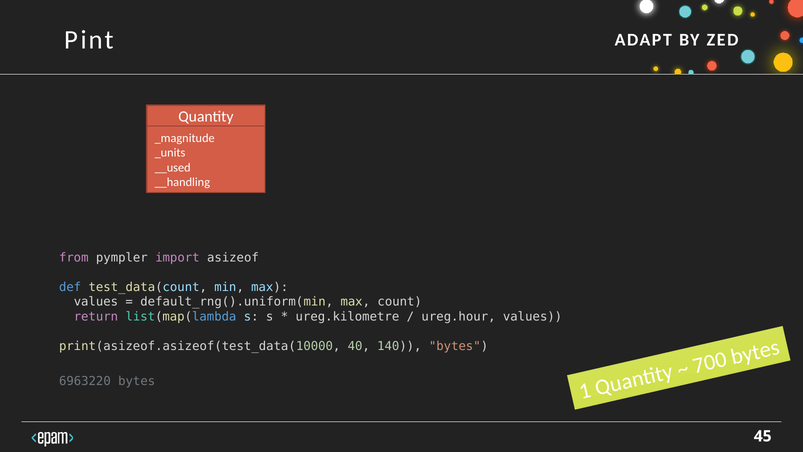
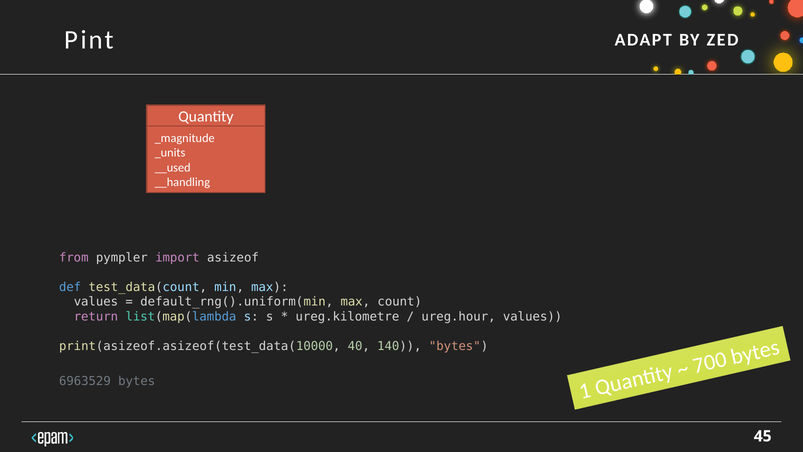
6963220: 6963220 -> 6963529 (85, 381)
